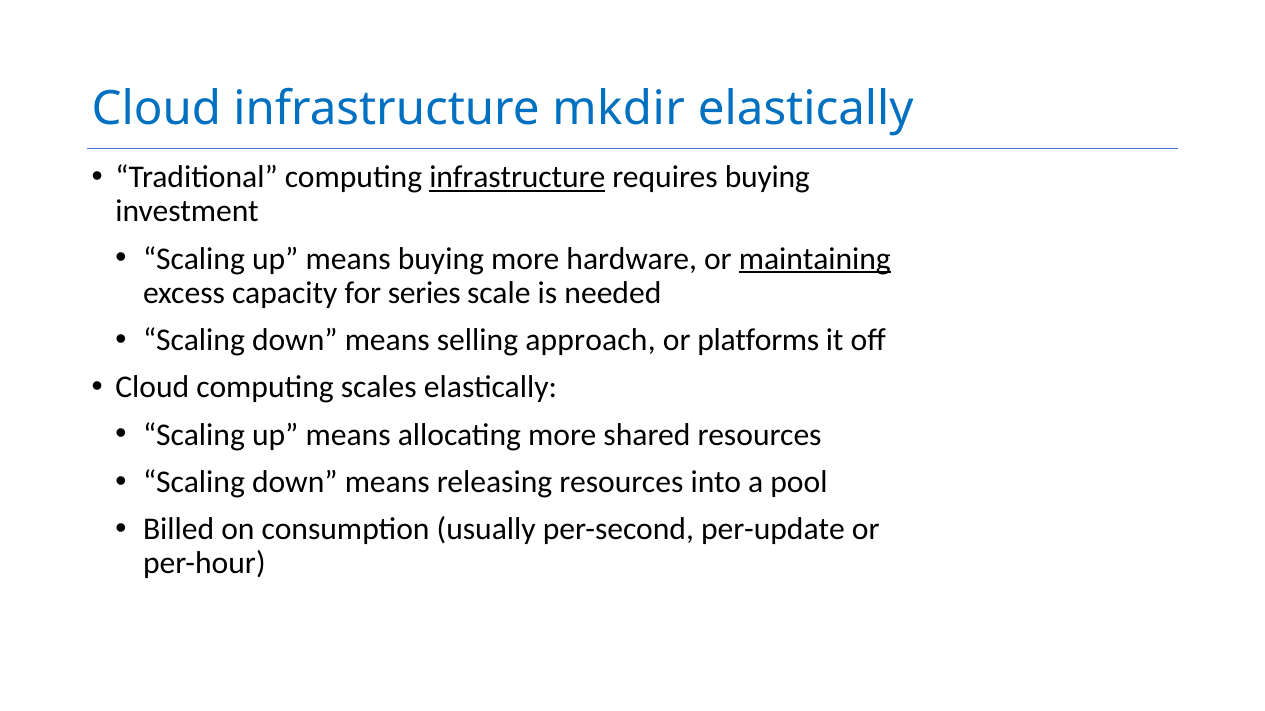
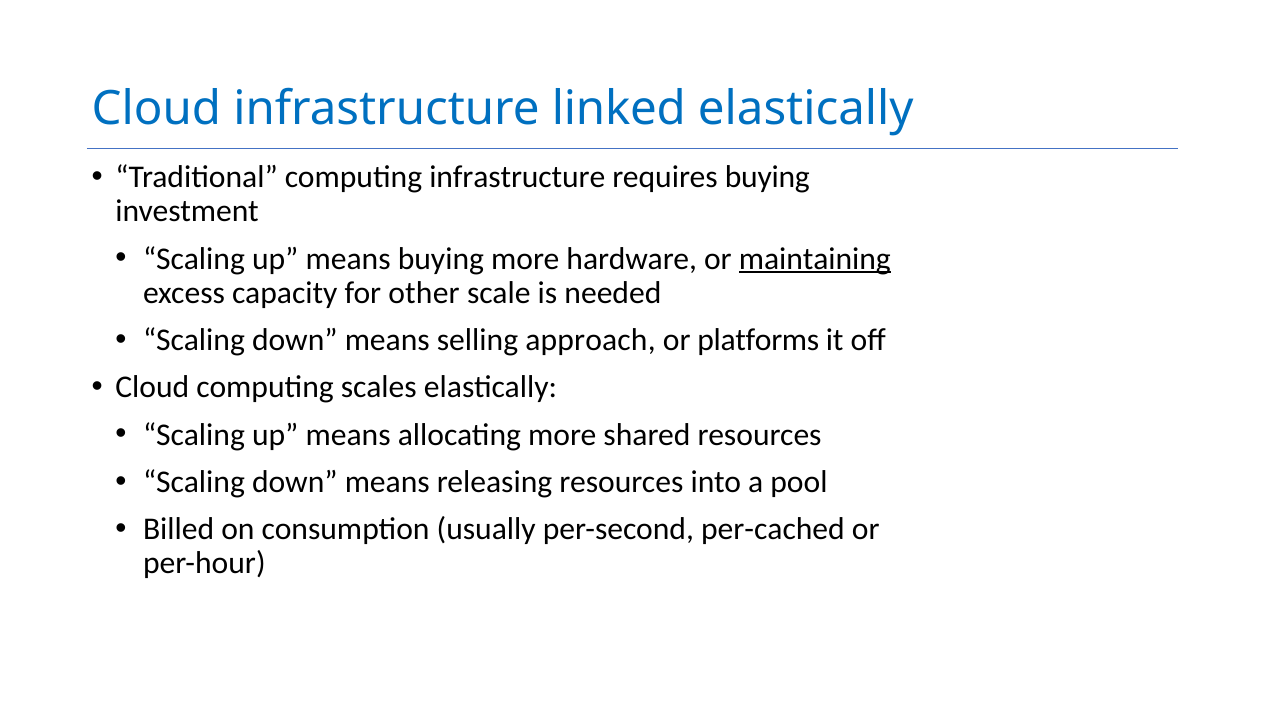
mkdir: mkdir -> linked (619, 109)
infrastructure underline: present -> none (517, 177)
series: series -> other (424, 293)
per-update: per-update -> per-cached (773, 530)
